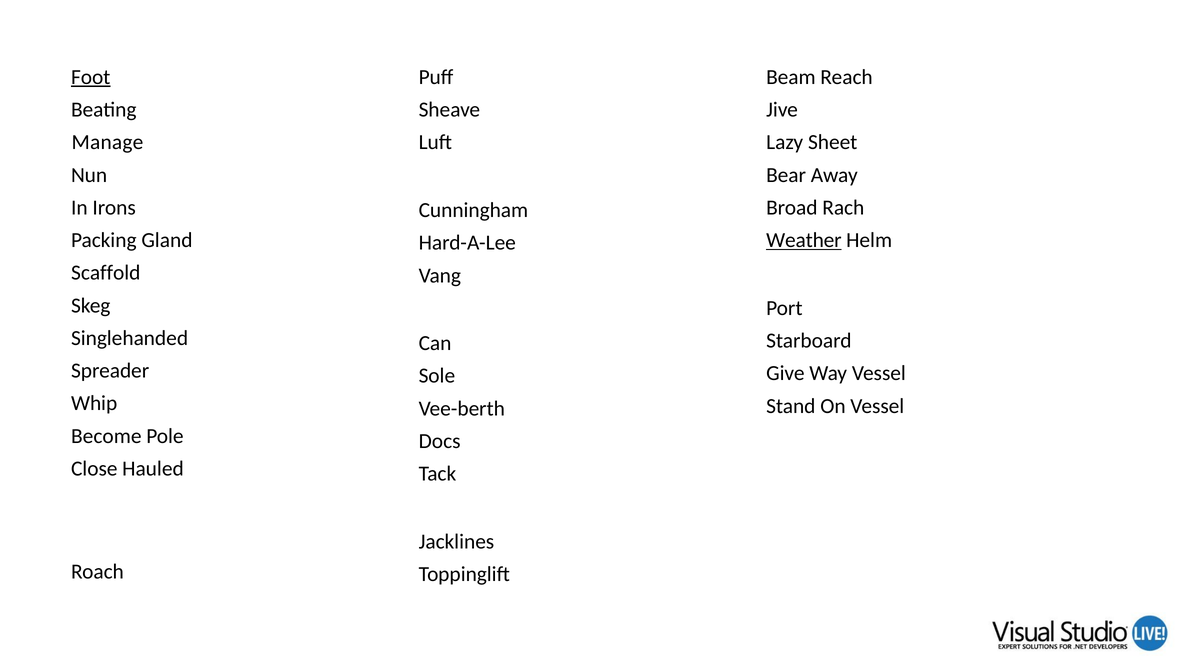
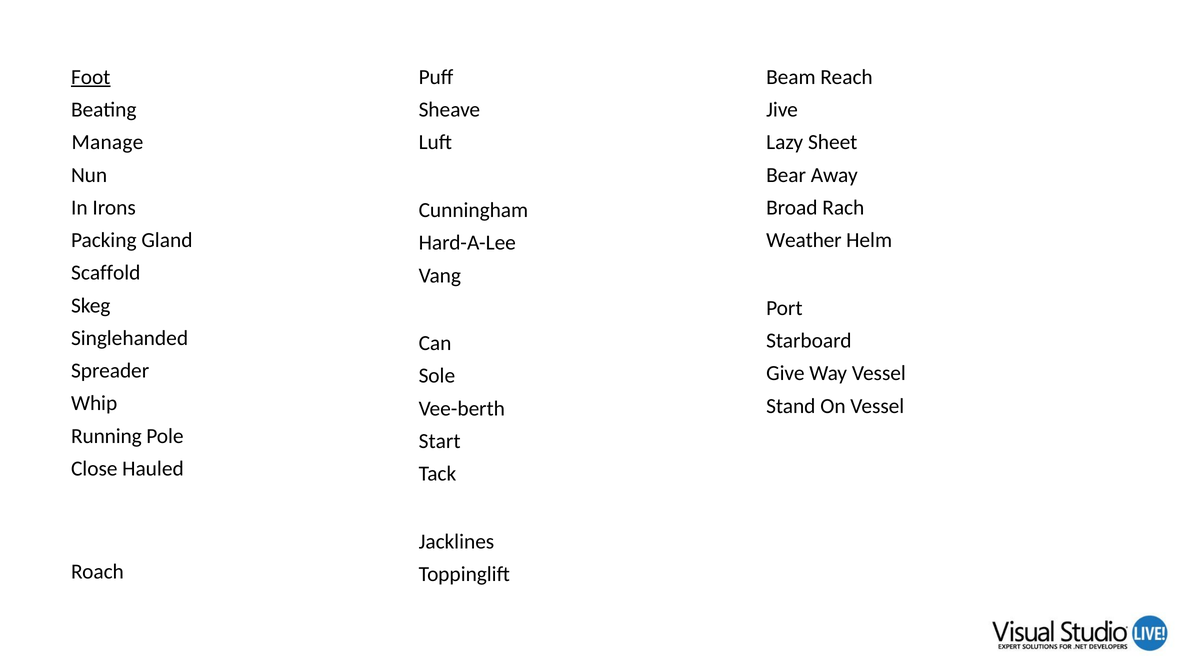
Weather underline: present -> none (804, 240)
Become: Become -> Running (106, 436)
Docs: Docs -> Start (440, 441)
